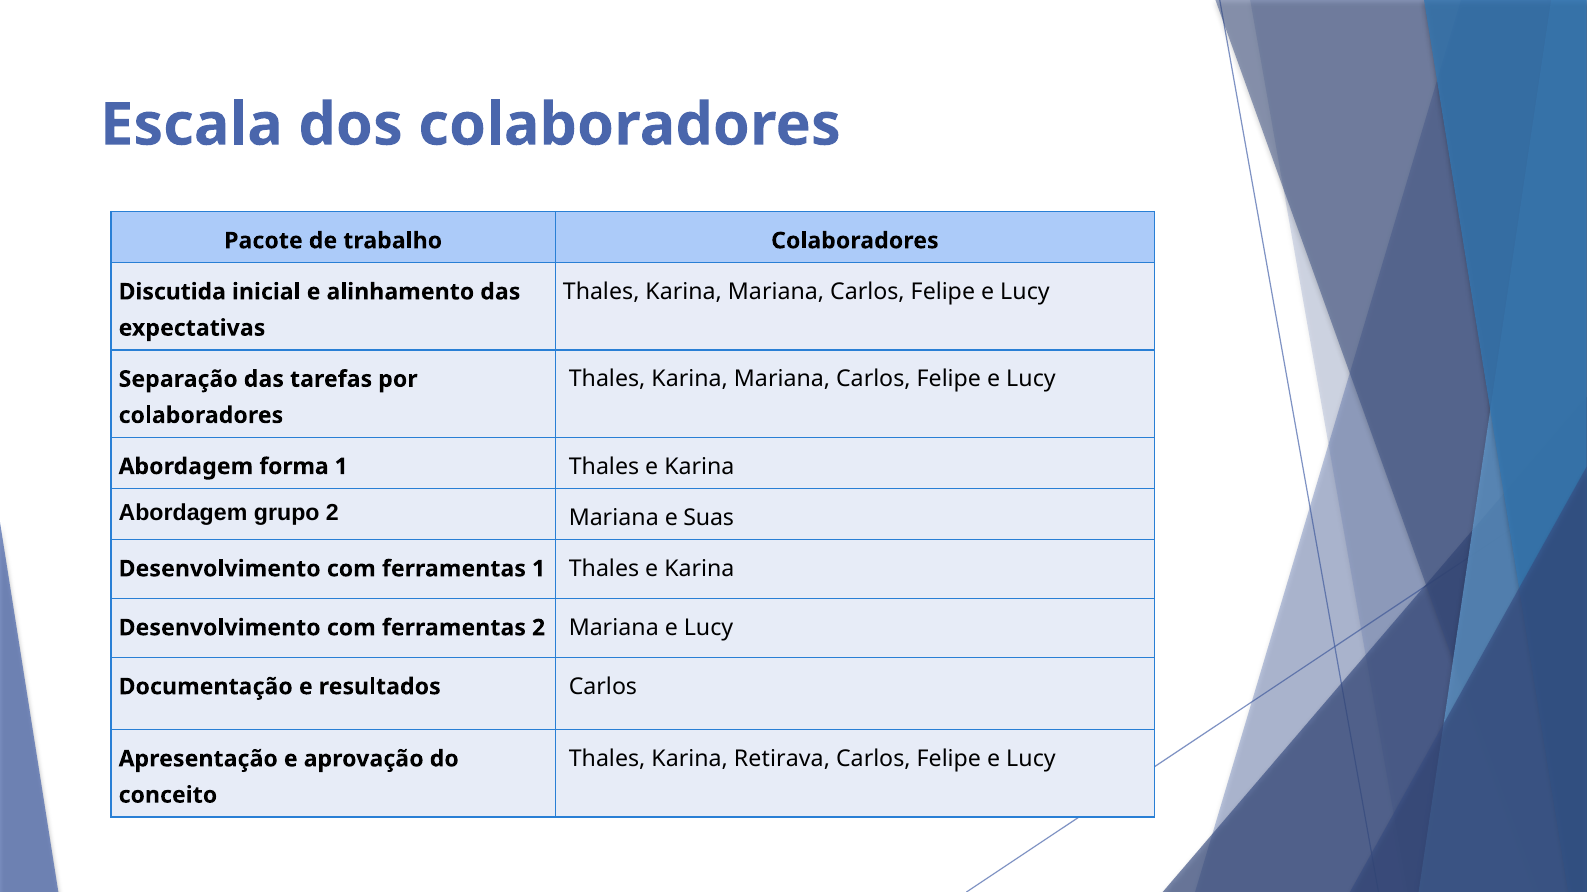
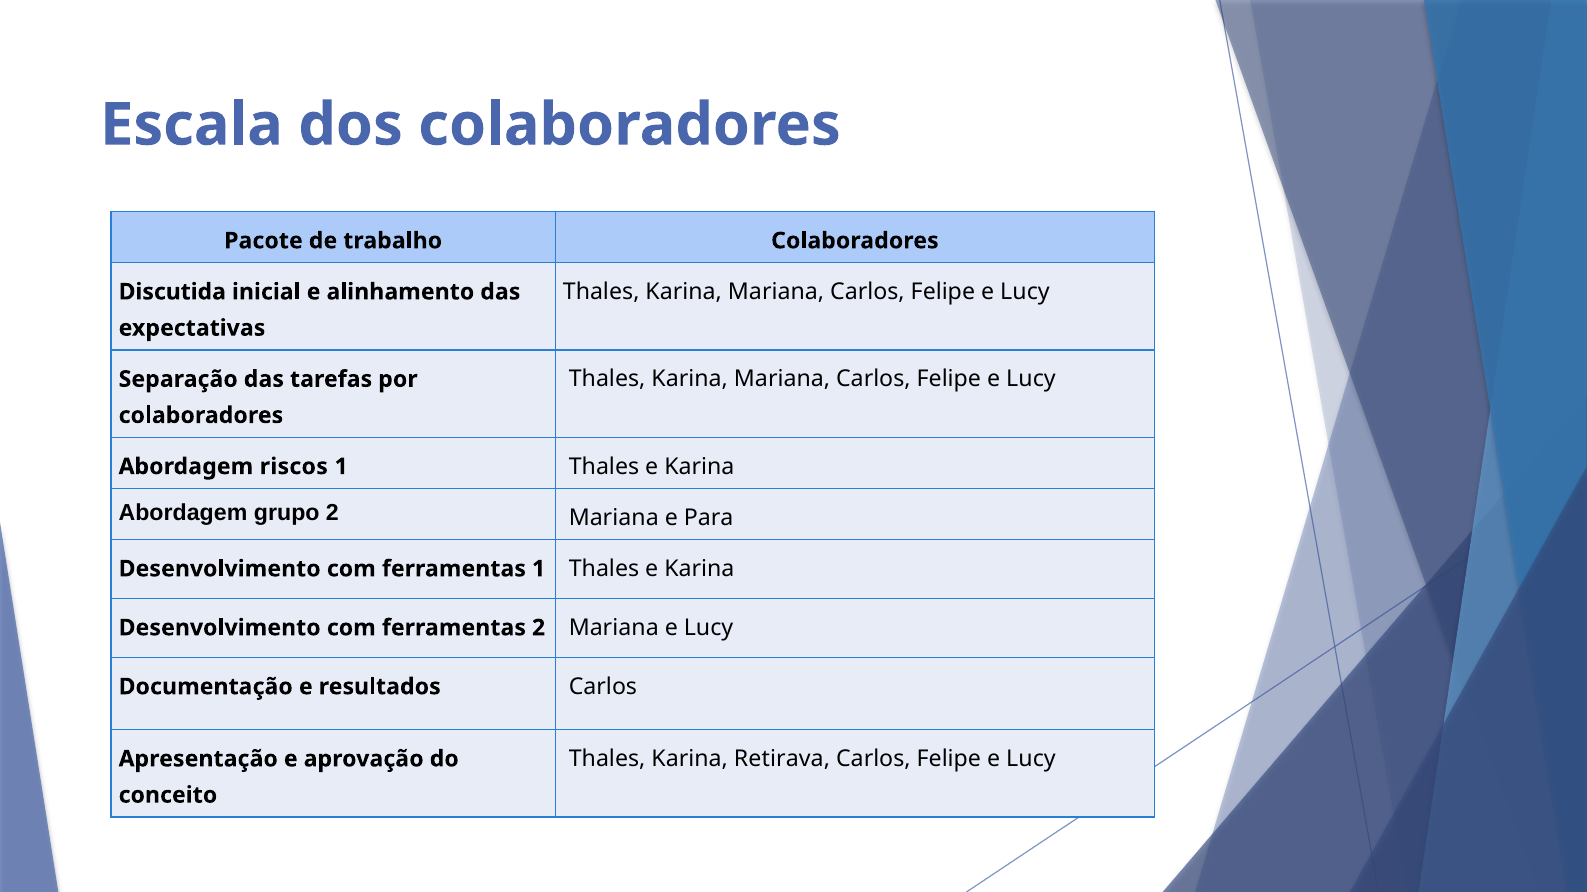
forma: forma -> riscos (294, 467)
Suas: Suas -> Para (709, 518)
